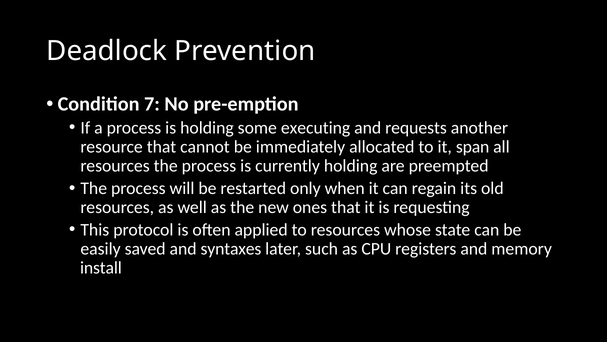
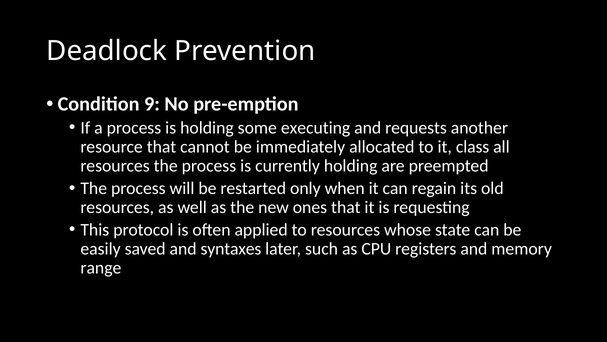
7: 7 -> 9 (152, 104)
span: span -> class (473, 147)
install: install -> range (101, 268)
